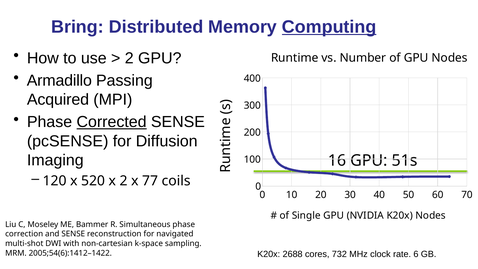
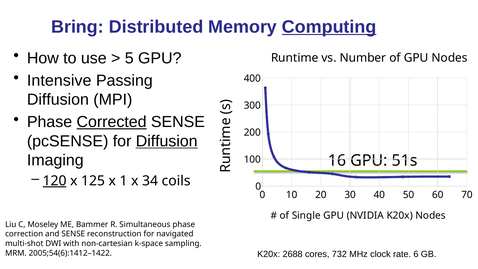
2: 2 -> 5 (129, 58)
Armadillo: Armadillo -> Intensive (59, 80)
Acquired: Acquired -> Diffusion (58, 100)
Diffusion underline: none -> present (167, 141)
120 underline: none -> present (55, 181)
520: 520 -> 125 (93, 181)
x 2: 2 -> 1 (124, 181)
77: 77 -> 34 (150, 181)
